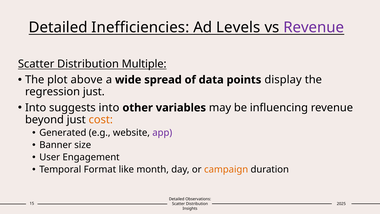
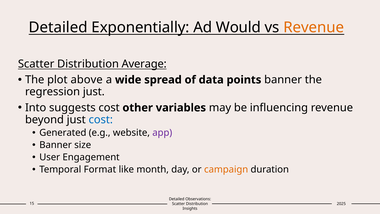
Inefficiencies: Inefficiencies -> Exponentially (140, 27)
Levels: Levels -> Would (238, 27)
Revenue colour: purple -> orange (314, 27)
Multiple: Multiple -> Average (144, 64)
points display: display -> banner (283, 80)
suggests into: into -> cost (109, 108)
cost colour: orange -> blue (101, 120)
